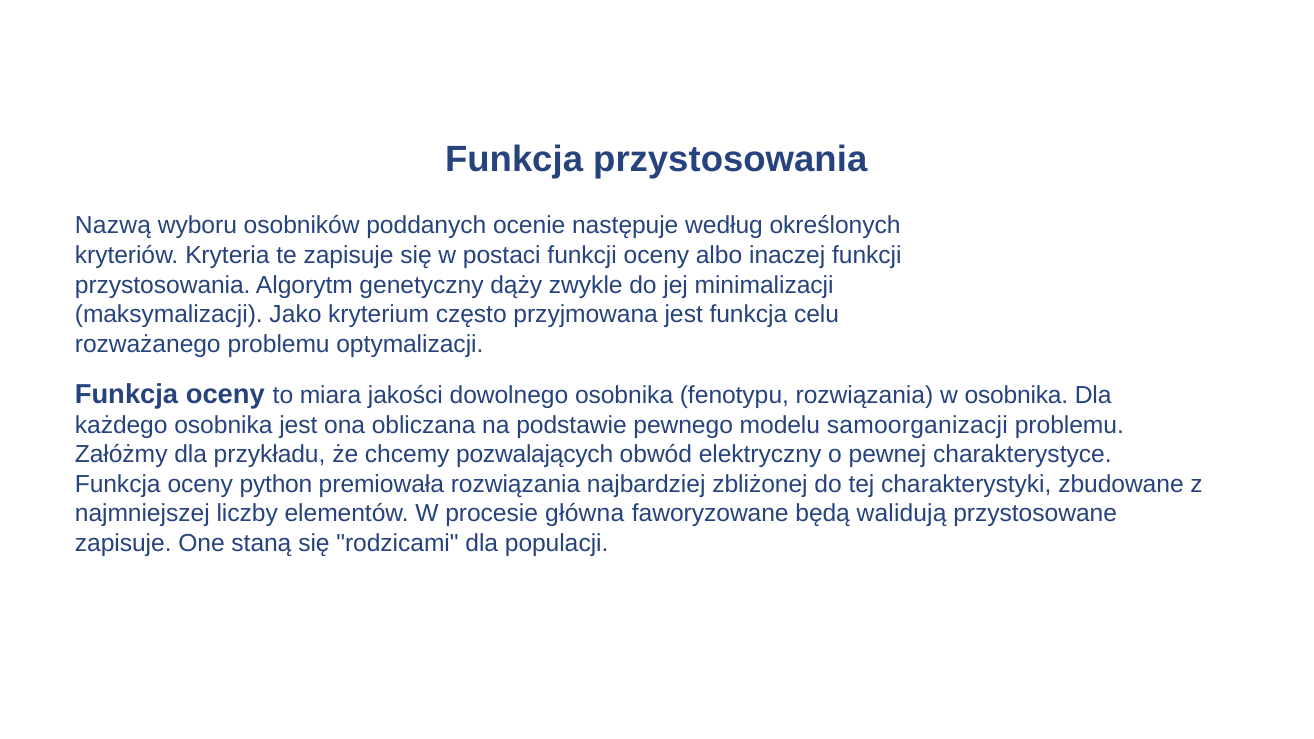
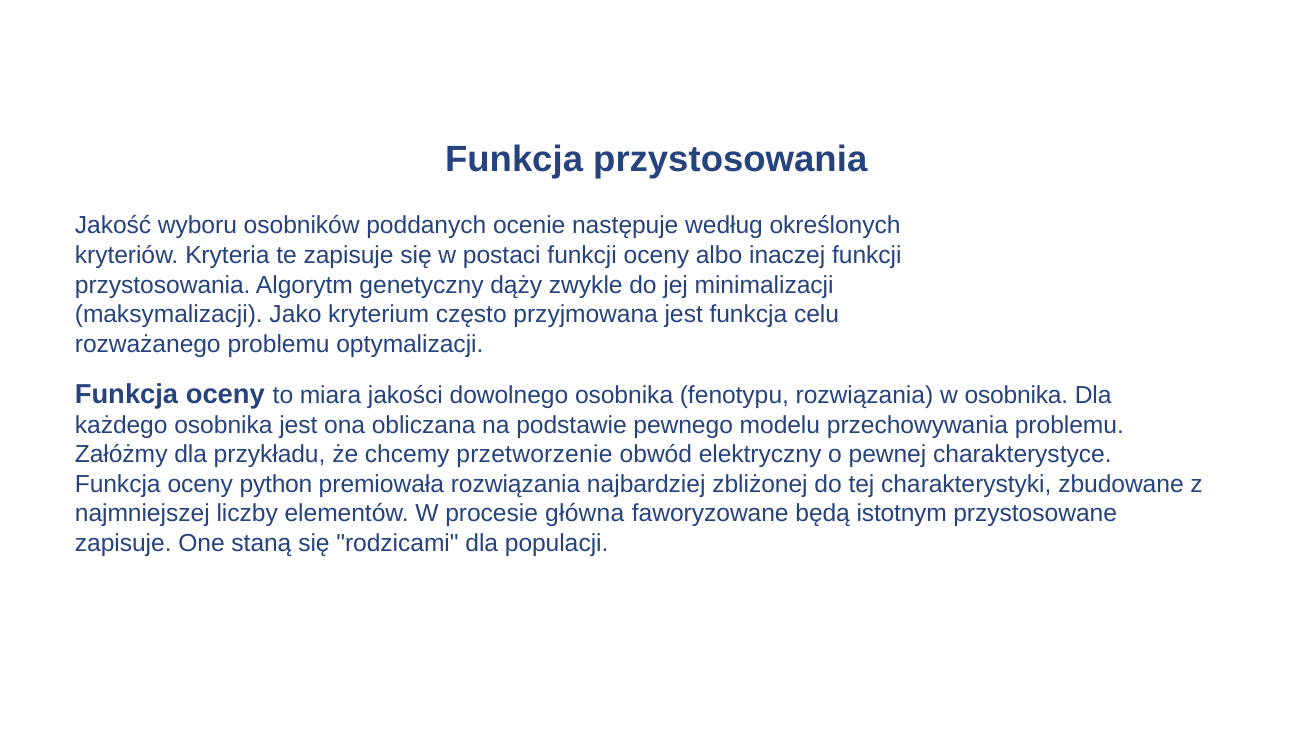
Nazwą: Nazwą -> Jakość (113, 226)
samoorganizacji: samoorganizacji -> przechowywania (918, 425)
pozwalających: pozwalających -> przetworzenie (534, 455)
walidują: walidują -> istotnym (902, 514)
